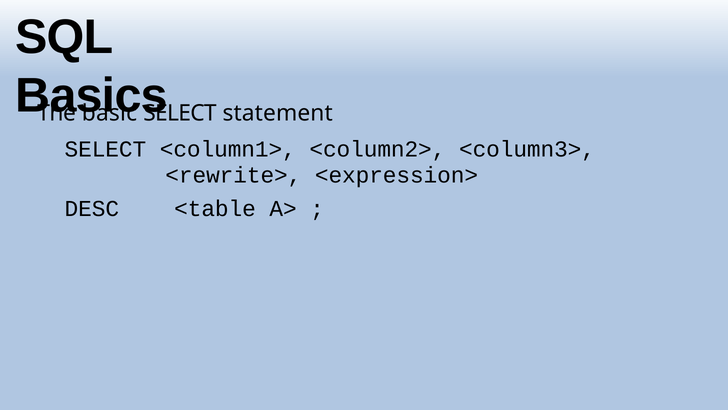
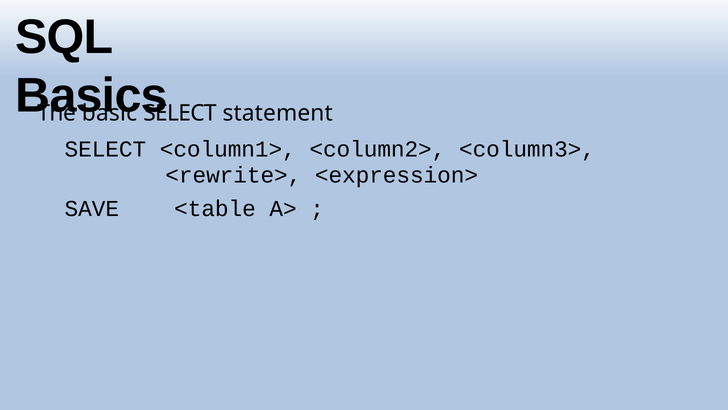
DESC: DESC -> SAVE (92, 209)
